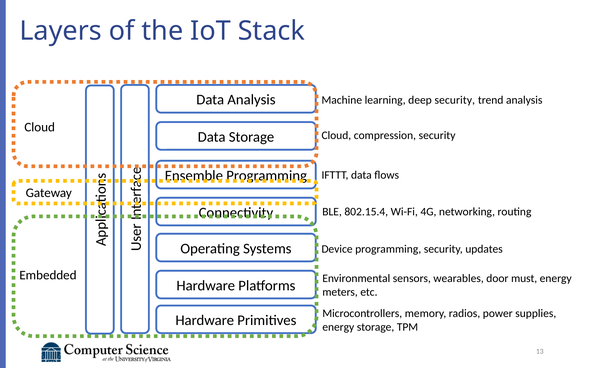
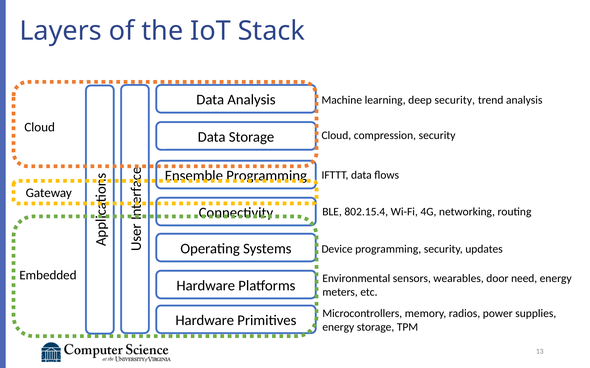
must: must -> need (524, 279)
